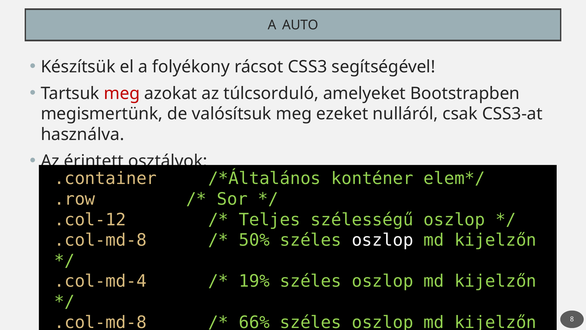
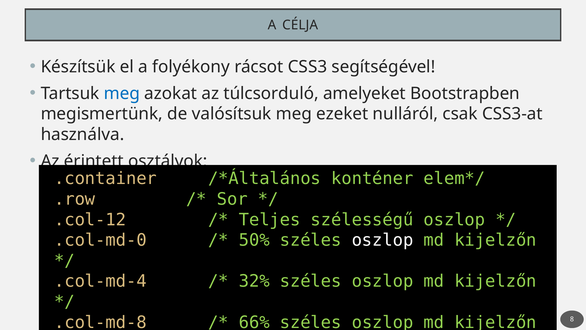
AUTO: AUTO -> CÉLJA (300, 25)
meg colour: red -> blue (122, 93)
.col-md-8: .col-md-8 -> .col-md-0 (100, 240)
19%: 19% -> 32% (254, 281)
